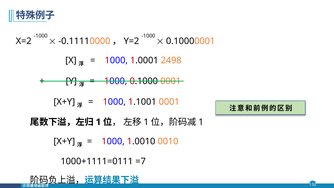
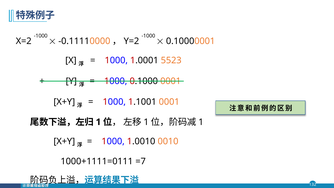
2498: 2498 -> 5523 (171, 60)
